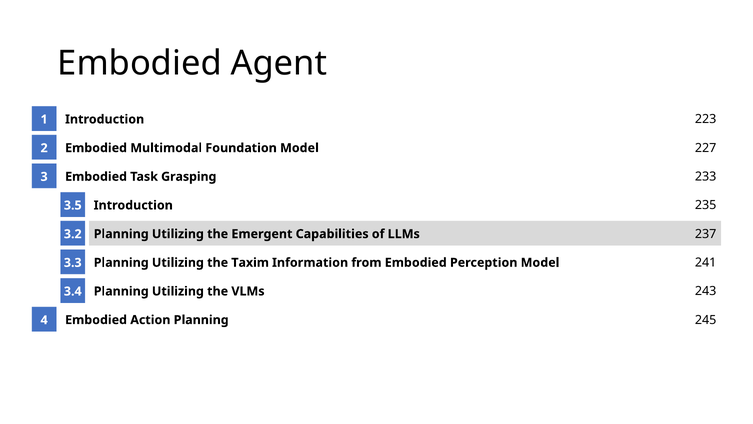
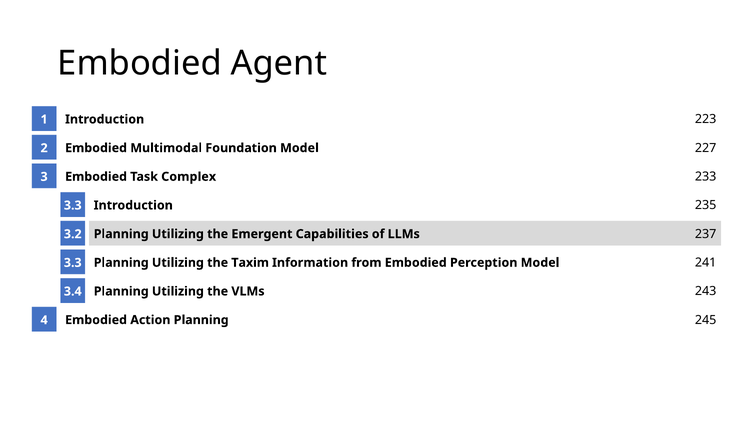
Grasping: Grasping -> Complex (189, 176)
3.5: 3.5 -> 3.3 (73, 205)
